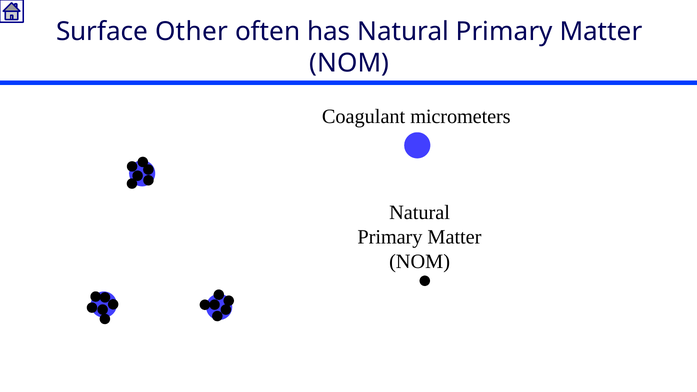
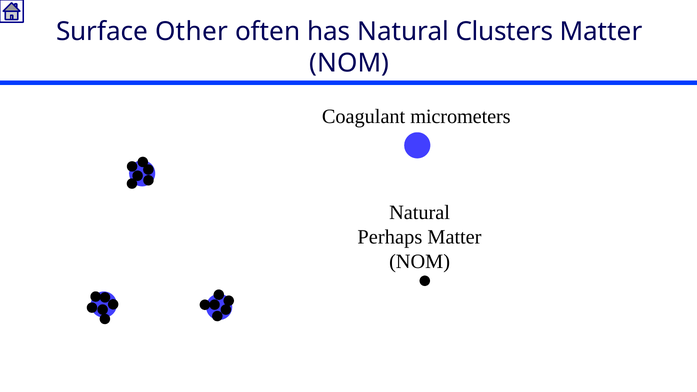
has Natural Primary: Primary -> Clusters (504, 32)
Primary: Primary -> Perhaps (390, 237)
